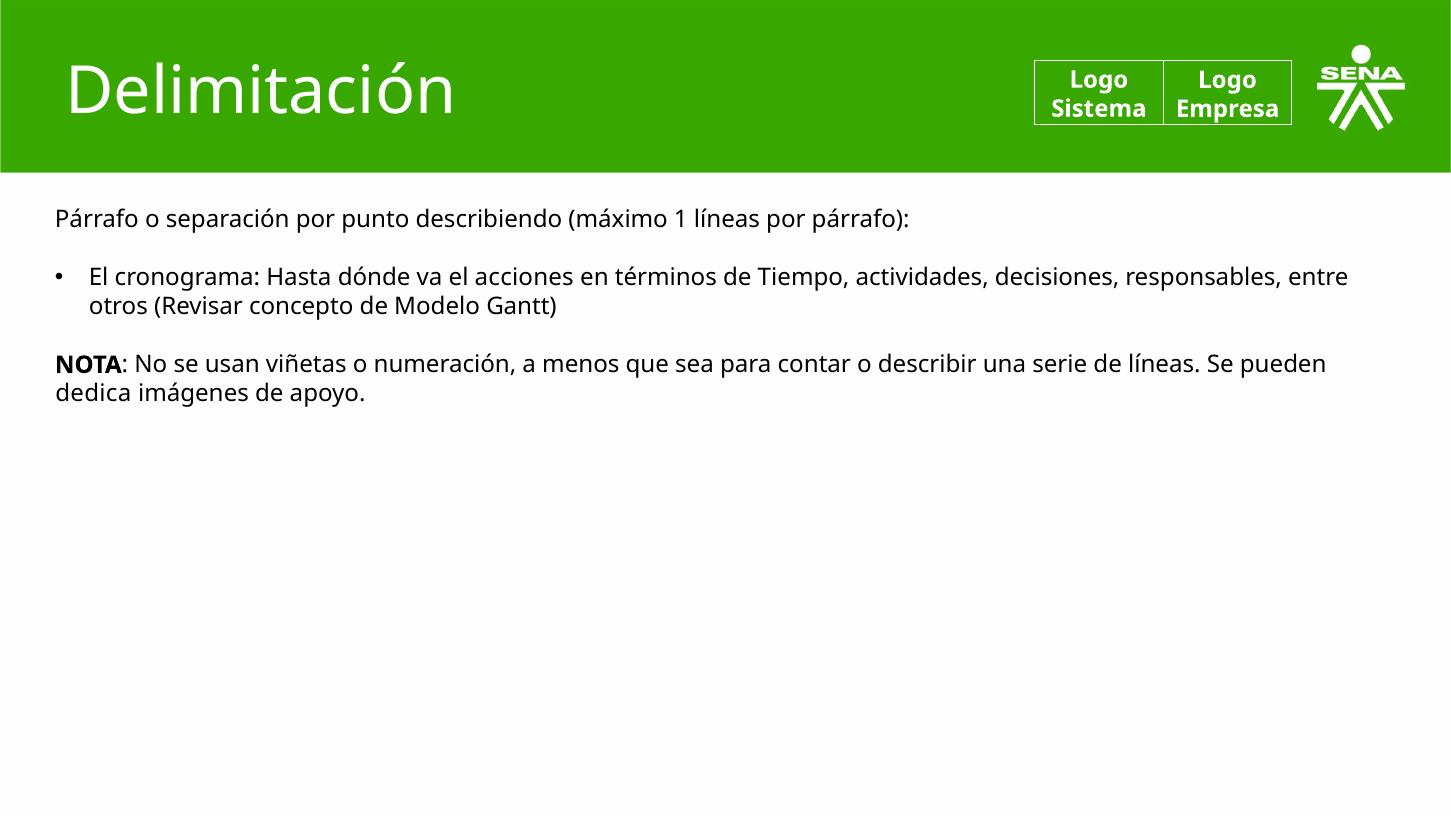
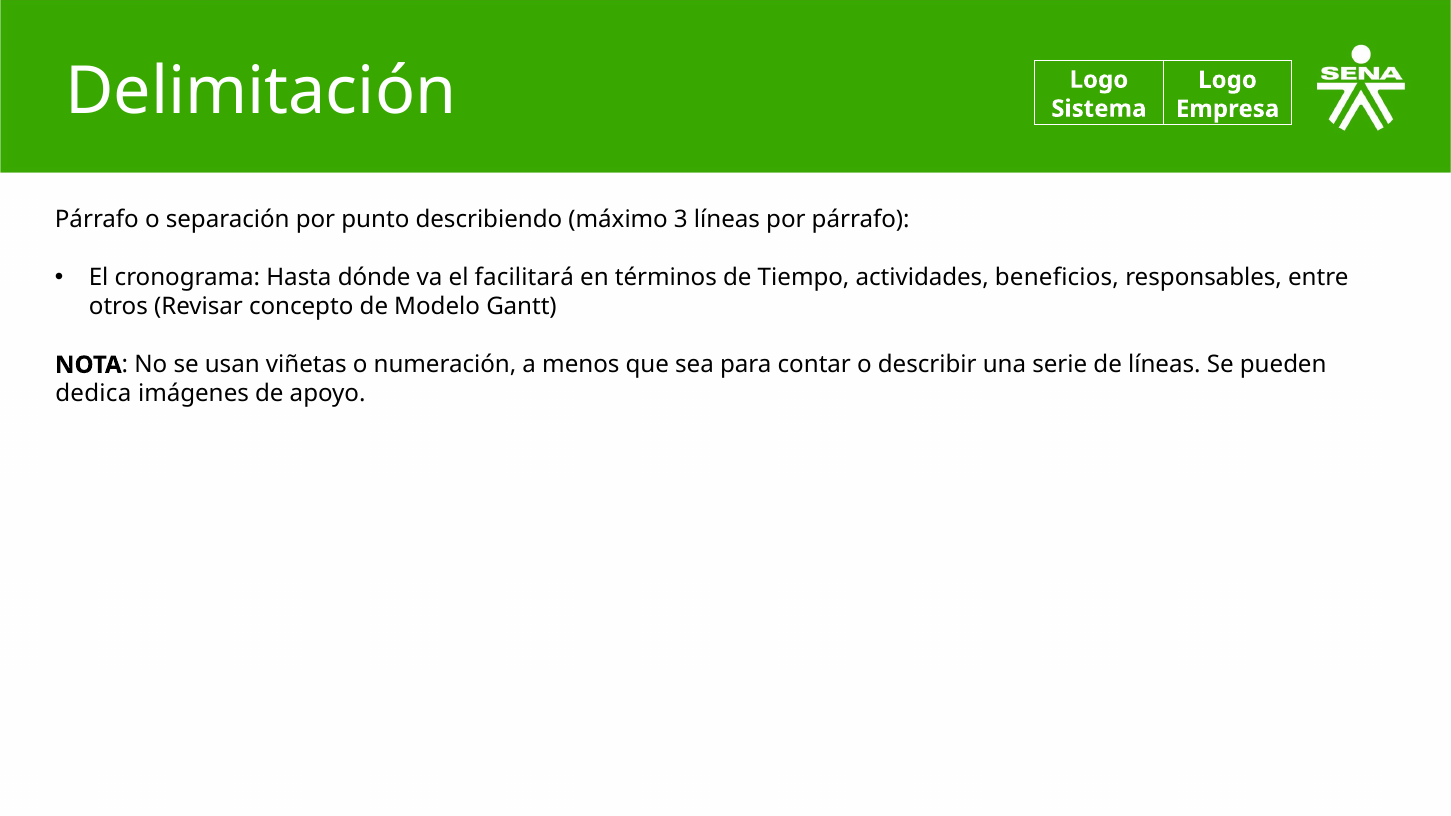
1: 1 -> 3 (681, 220)
acciones: acciones -> facilitará (524, 278)
decisiones: decisiones -> beneficios (1057, 278)
